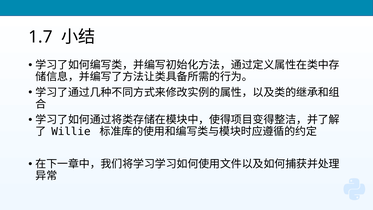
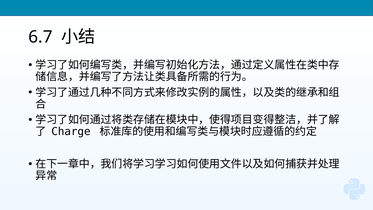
1.7: 1.7 -> 6.7 (40, 37)
Willie: Willie -> Charge (71, 131)
